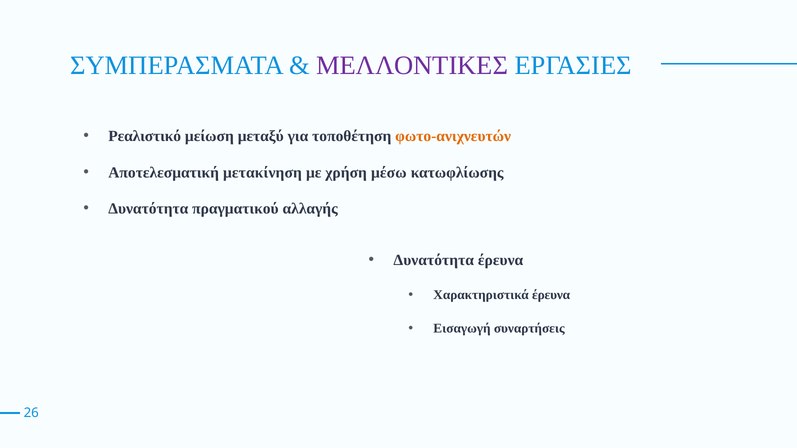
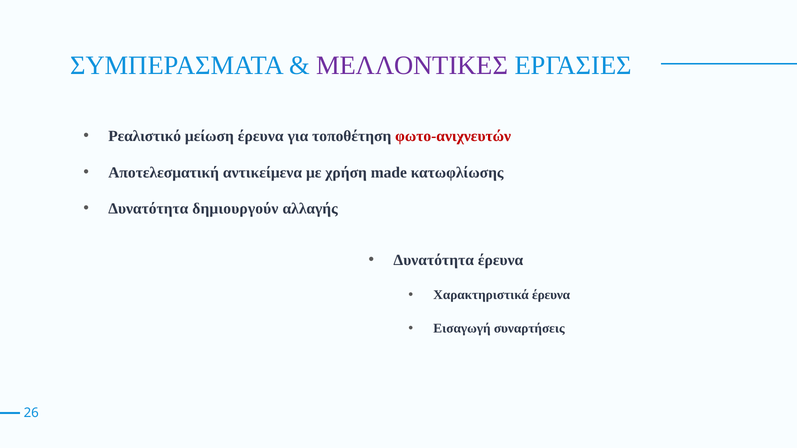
μείωση μεταξύ: μεταξύ -> έρευνα (261, 136)
φωτο-ανιχνευτών colour: orange -> red (453, 136)
μετακίνηση: μετακίνηση -> αντικείμενα (263, 173)
μέσω: μέσω -> made (389, 173)
πραγματικού: πραγματικού -> δημιουργούν (235, 209)
